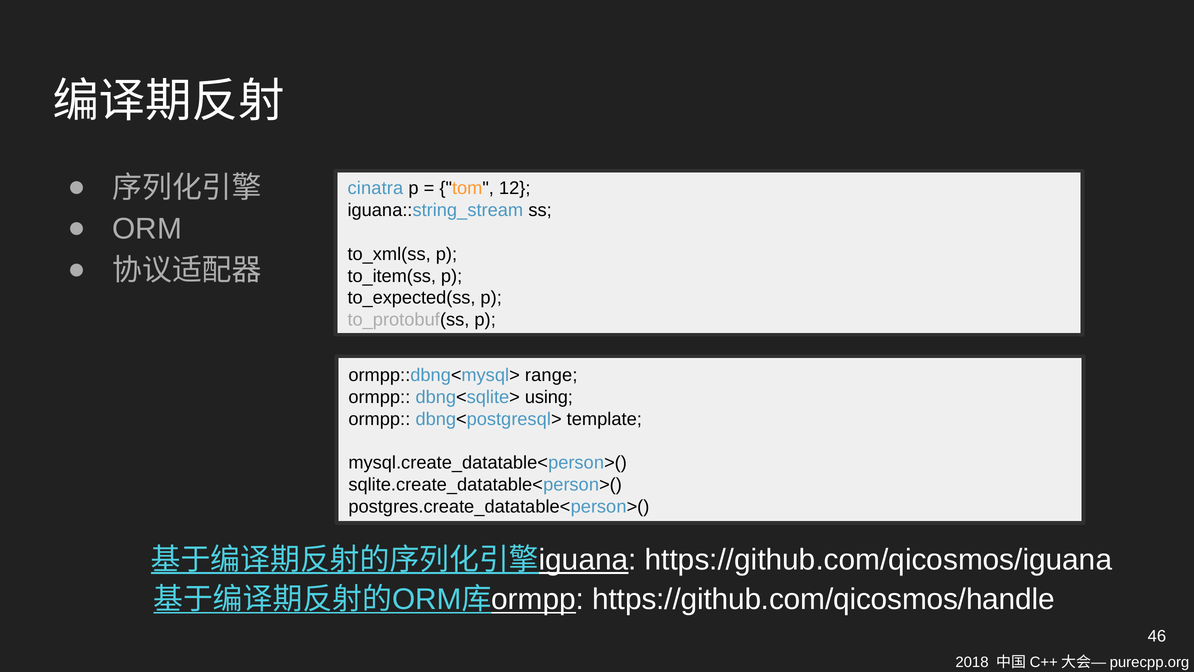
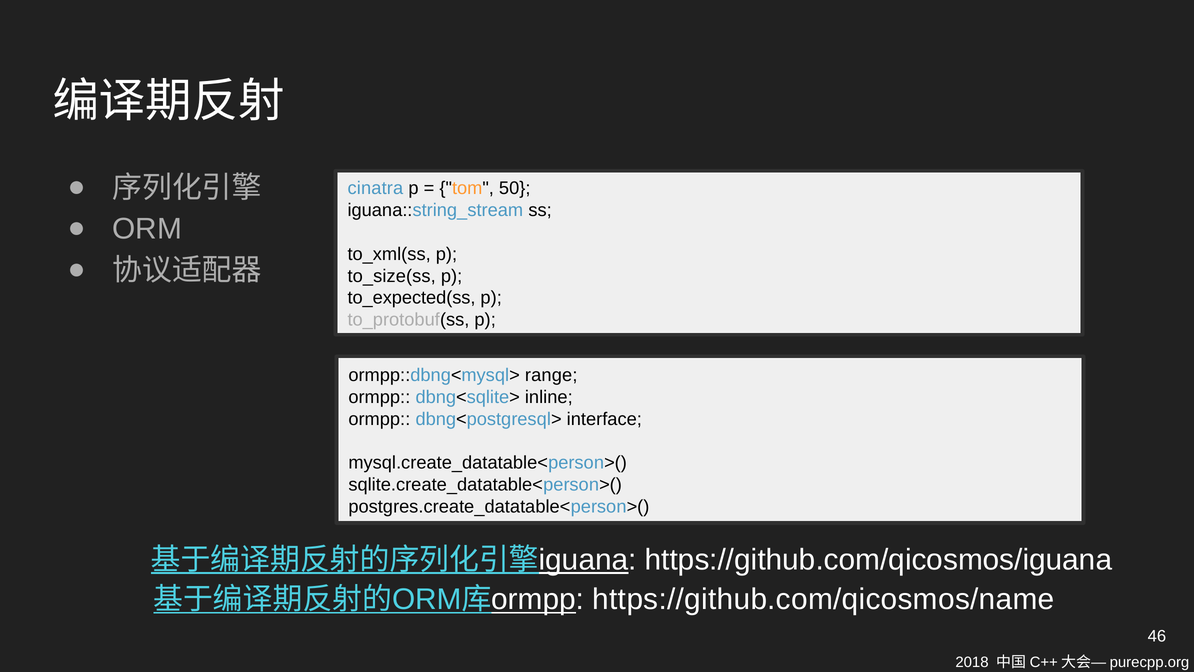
12: 12 -> 50 (515, 188)
to_item(ss: to_item(ss -> to_size(ss (392, 276)
using: using -> inline (549, 397)
template: template -> interface (604, 419)
https://github.com/qicosmos/handle: https://github.com/qicosmos/handle -> https://github.com/qicosmos/name (823, 599)
